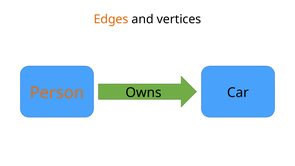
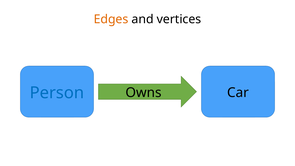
Person colour: orange -> blue (57, 93)
